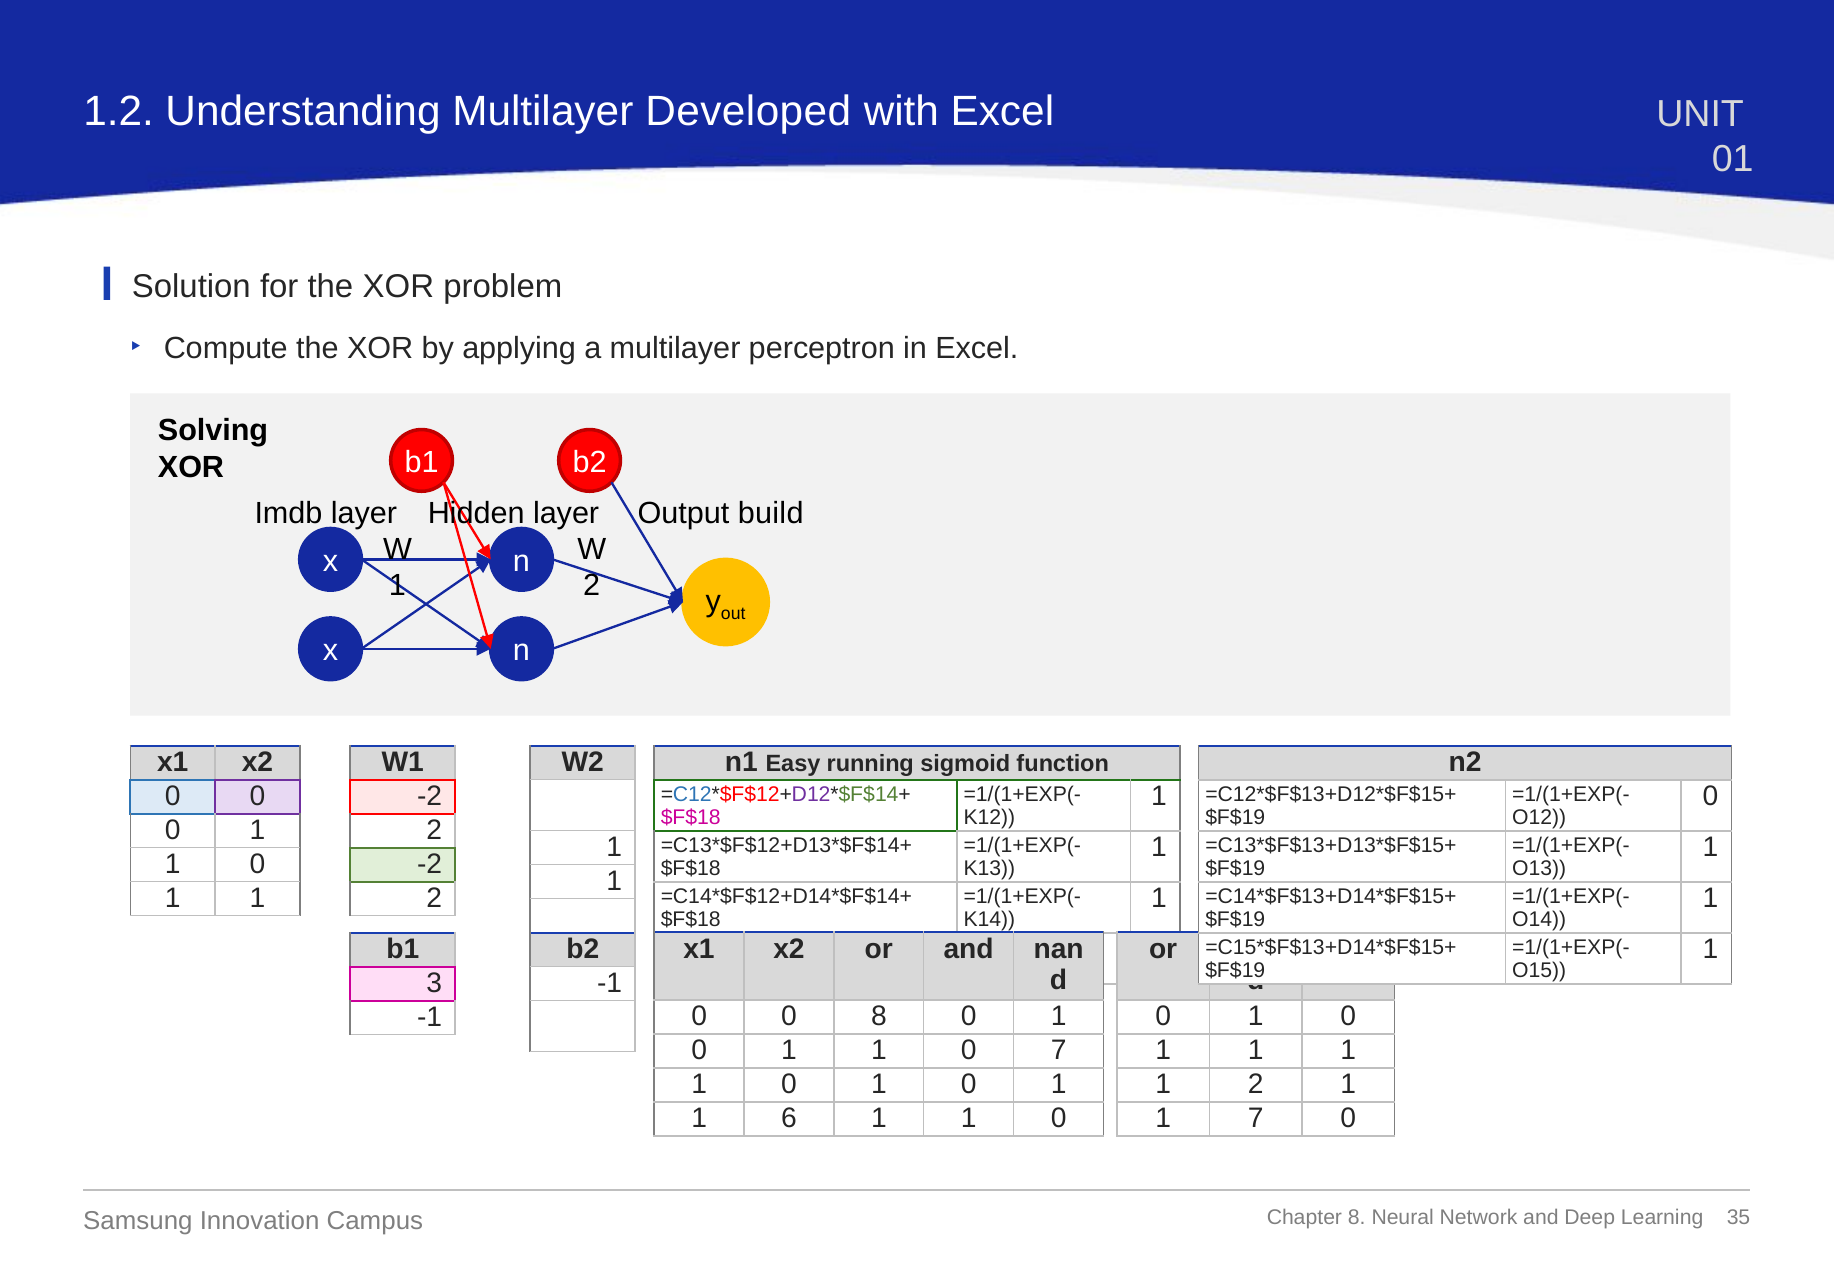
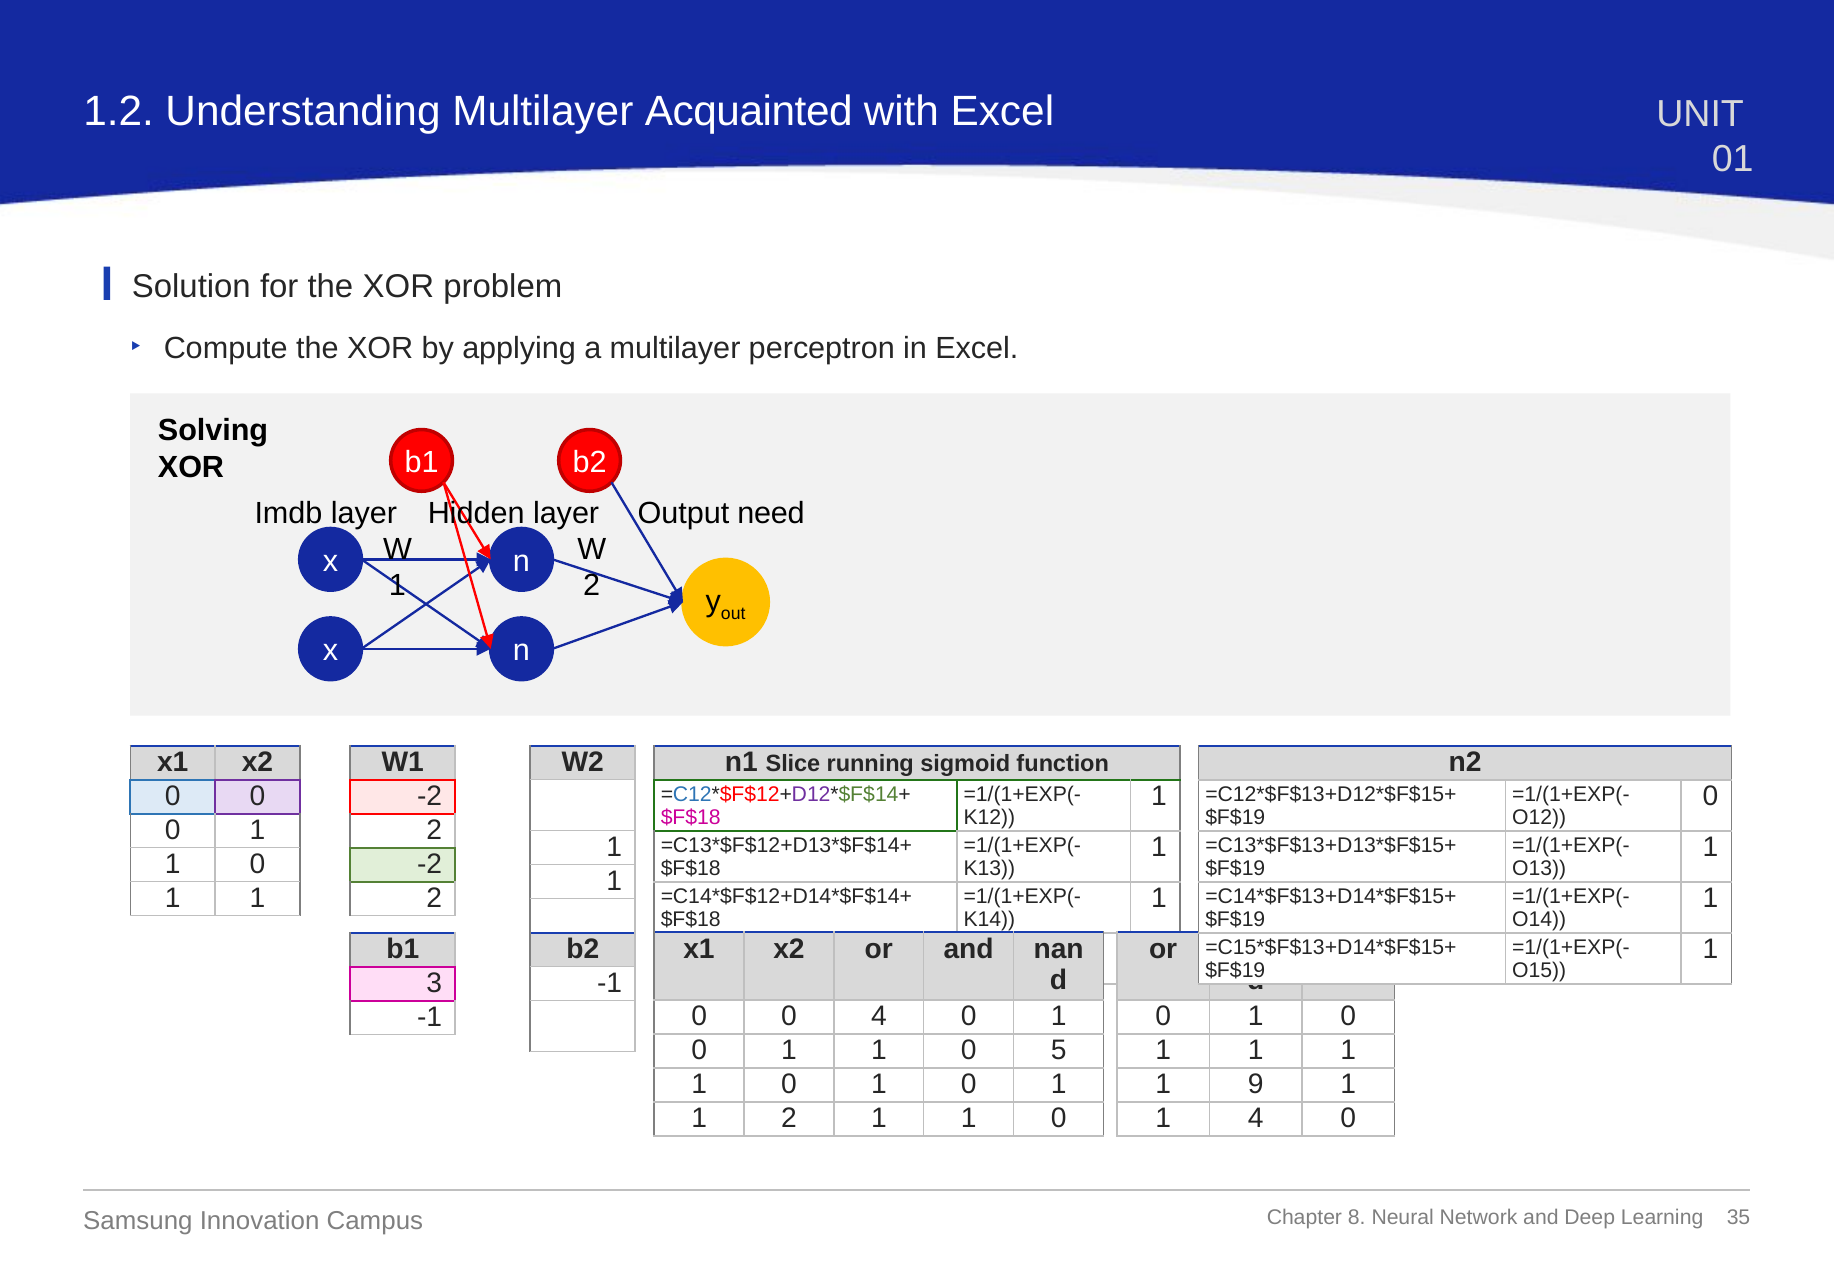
Developed: Developed -> Acquainted (749, 112)
build: build -> need (771, 514)
Easy: Easy -> Slice (793, 764)
0 8: 8 -> 4 (879, 1017)
0 7: 7 -> 5 (1059, 1051)
1 2: 2 -> 9 (1256, 1085)
1 6: 6 -> 2 (789, 1118)
1 7: 7 -> 4 (1256, 1118)
